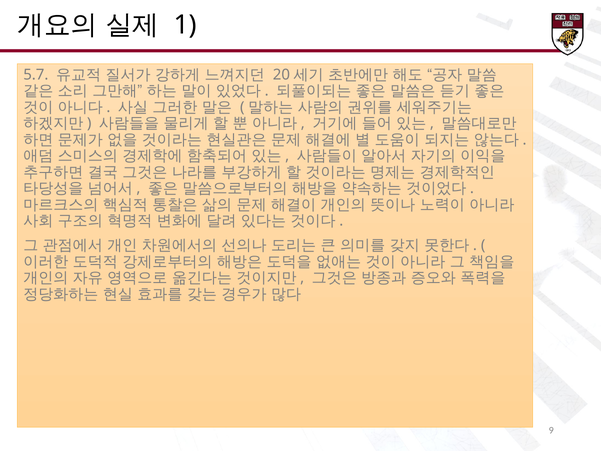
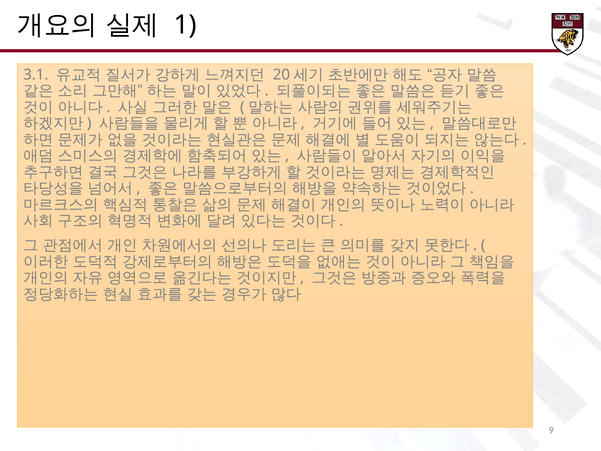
5.7: 5.7 -> 3.1 (36, 75)
